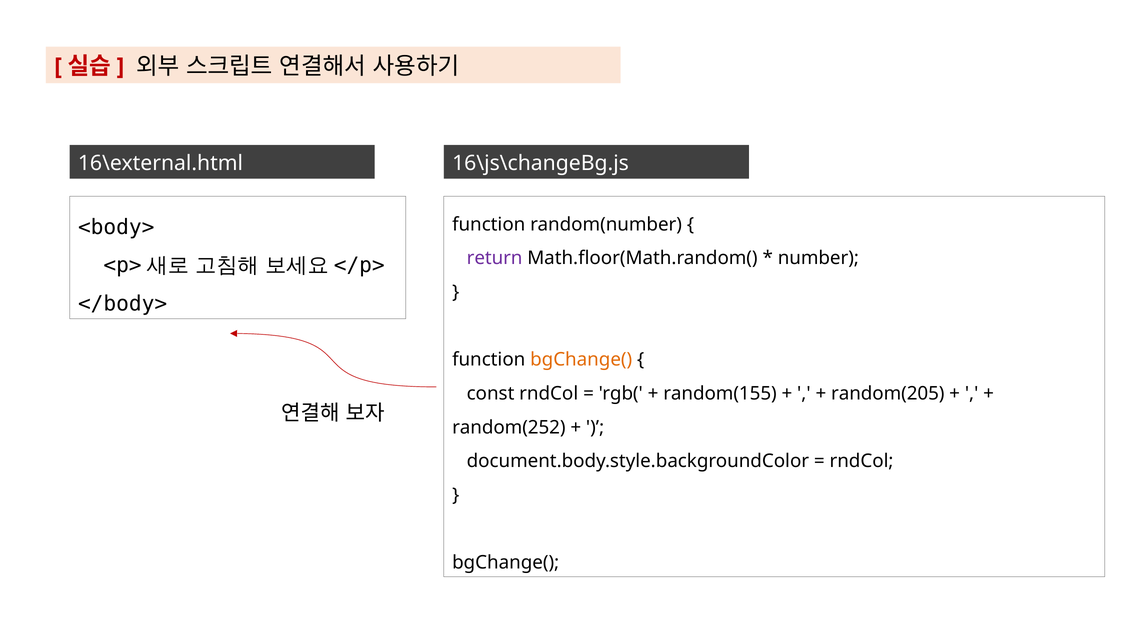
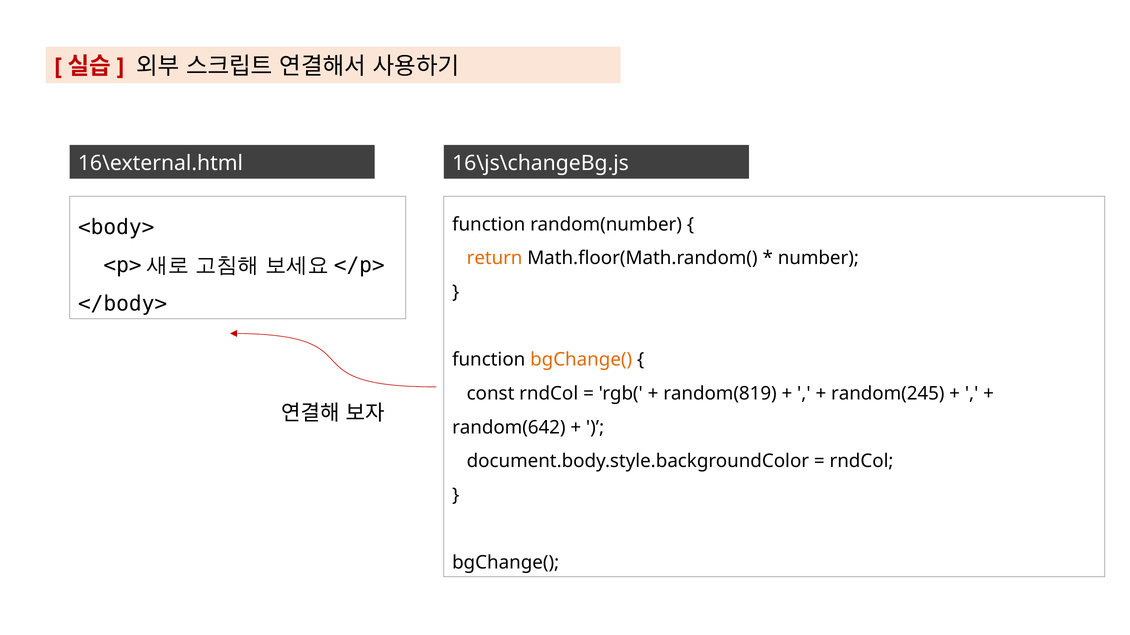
return colour: purple -> orange (495, 258)
random(155: random(155 -> random(819 (720, 394)
random(205: random(205 -> random(245 (888, 394)
random(252: random(252 -> random(642 (509, 428)
